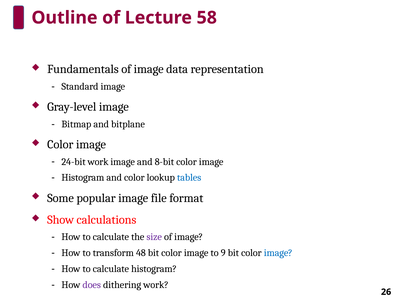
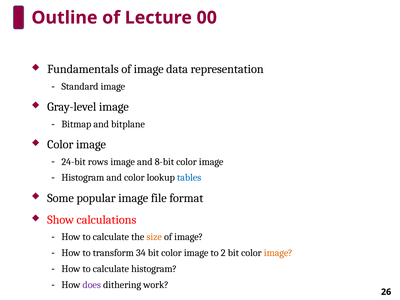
58: 58 -> 00 (207, 18)
24-bit work: work -> rows (98, 162)
size colour: purple -> orange (154, 237)
48: 48 -> 34 (141, 253)
9: 9 -> 2 (223, 253)
image colour: blue -> orange (278, 253)
